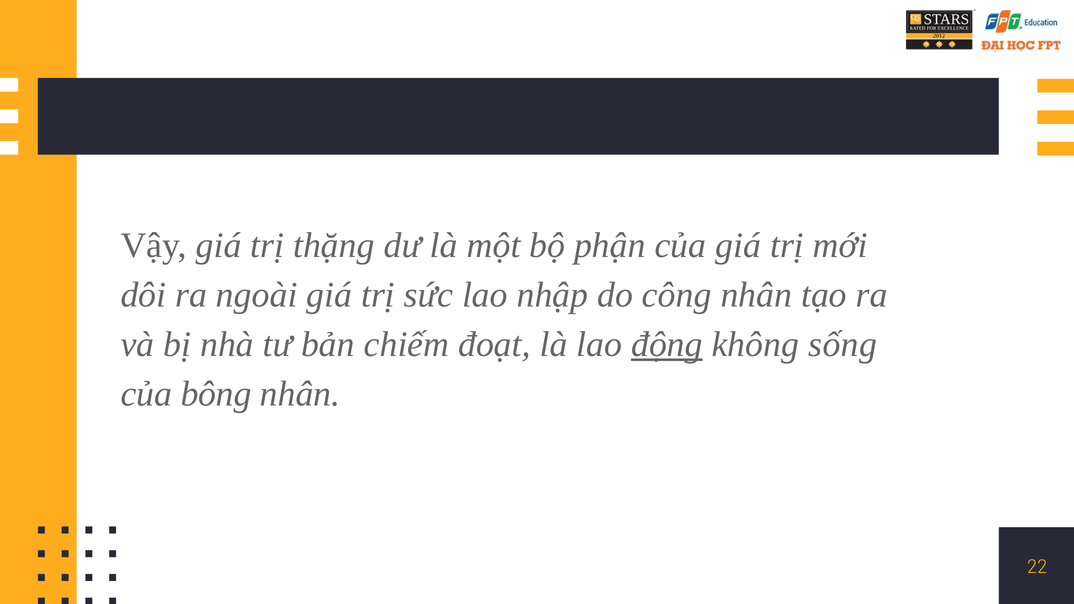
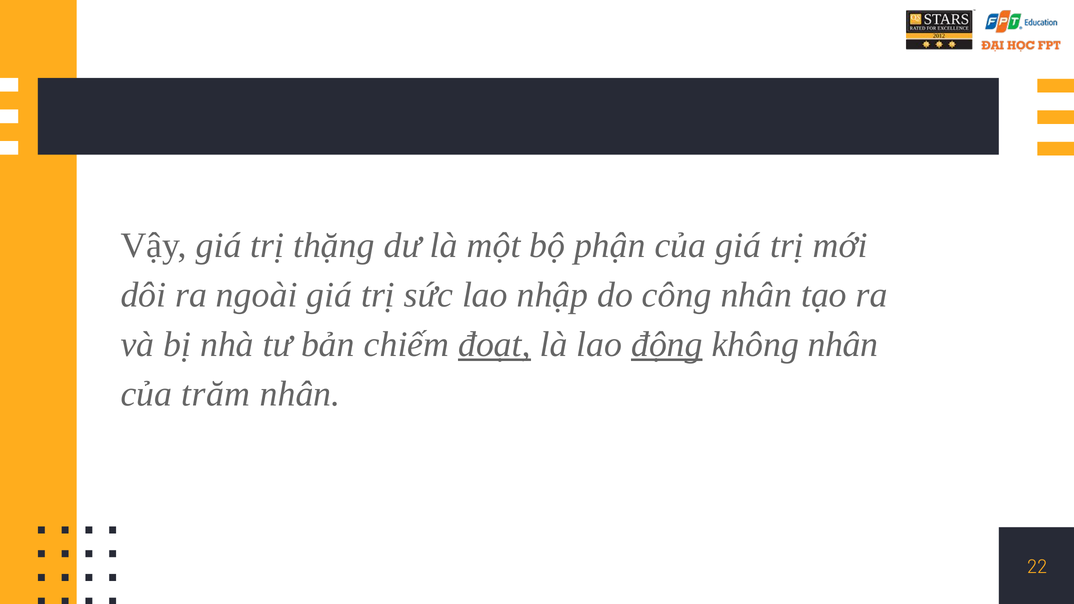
đoạt underline: none -> present (494, 344)
không sống: sống -> nhân (843, 344)
bông: bông -> trăm (216, 394)
